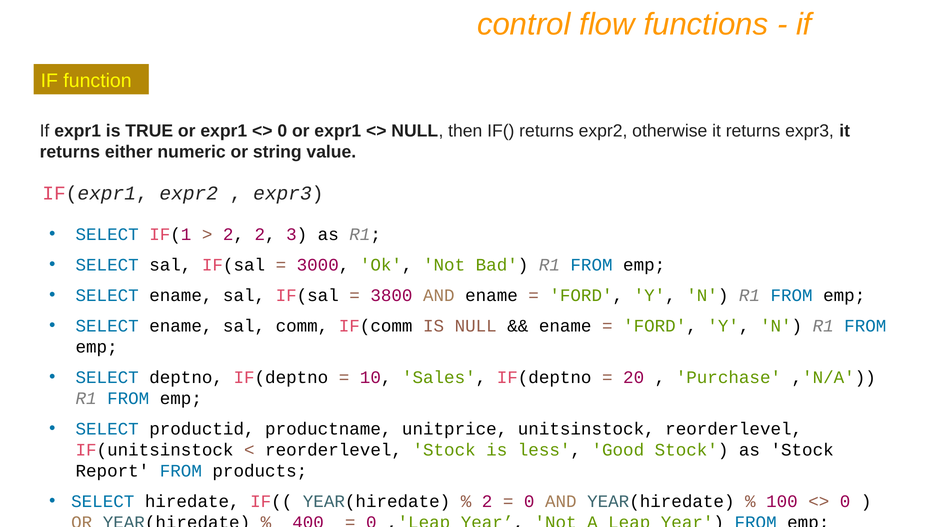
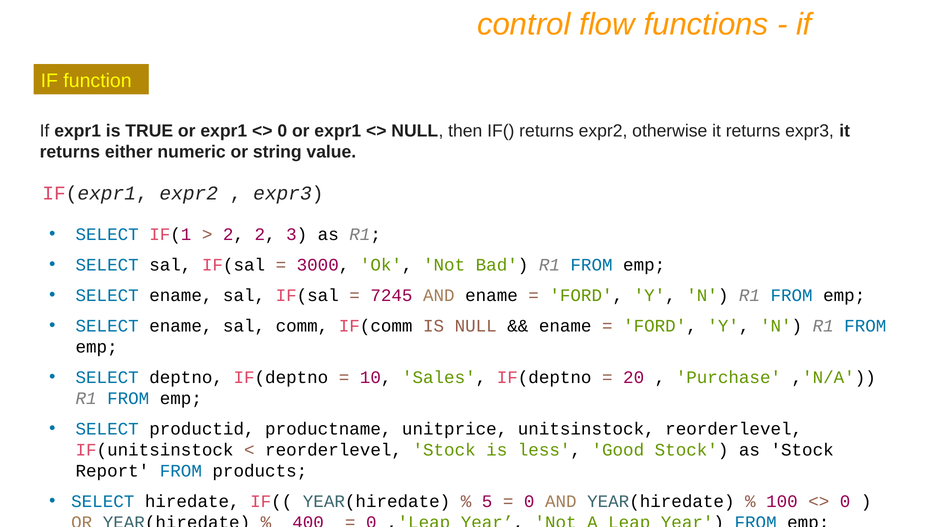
3800: 3800 -> 7245 (391, 295)
2: 2 -> 5 (487, 501)
